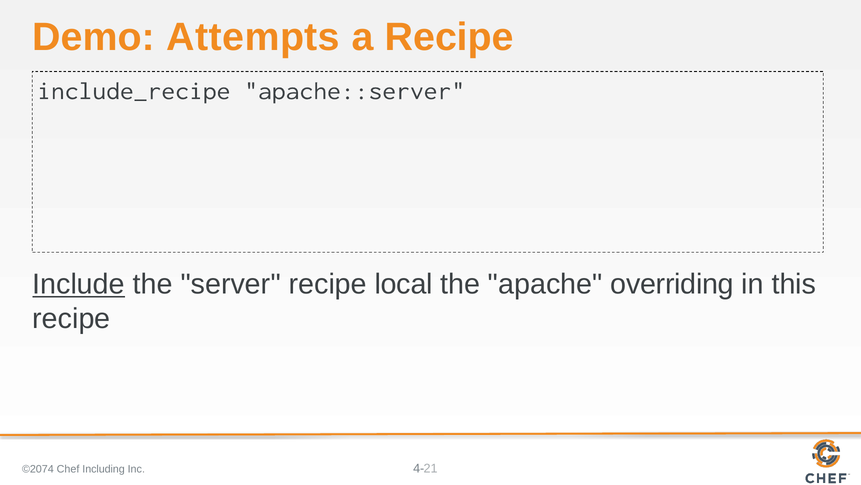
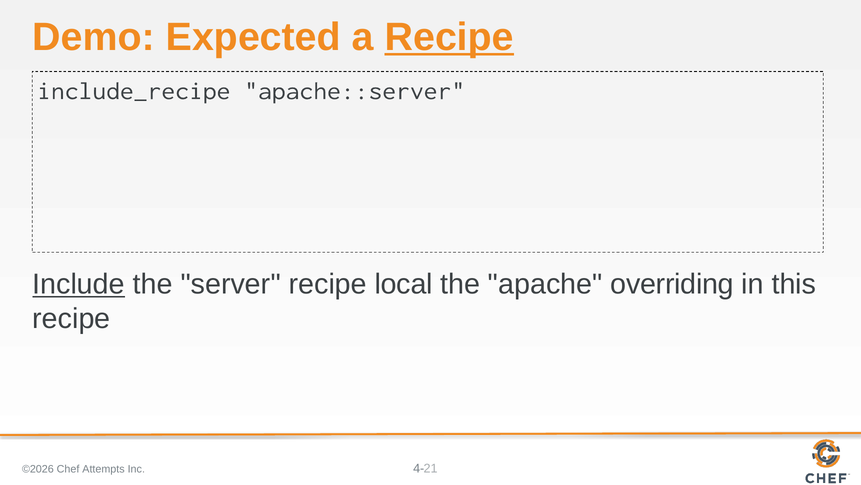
Attempts: Attempts -> Expected (253, 37)
Recipe underline: none -> present (449, 37)
©2074: ©2074 -> ©2026 (38, 469)
Including: Including -> Attempts (104, 469)
